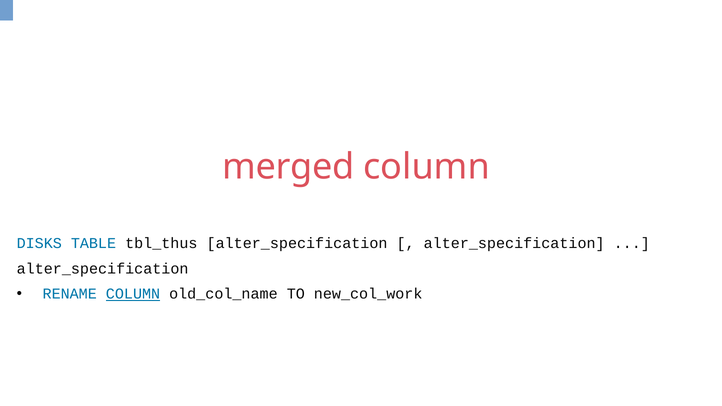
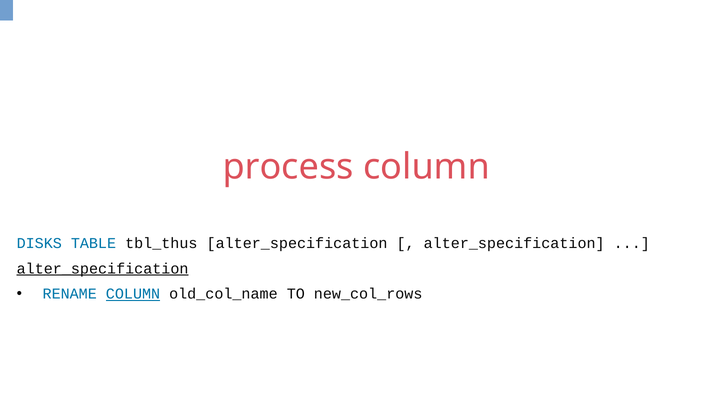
merged: merged -> process (288, 167)
alter_specification underline: none -> present (103, 269)
new_col_work: new_col_work -> new_col_rows (368, 294)
